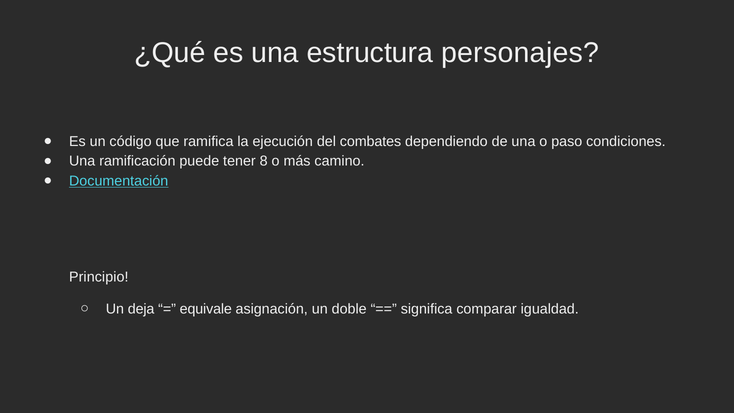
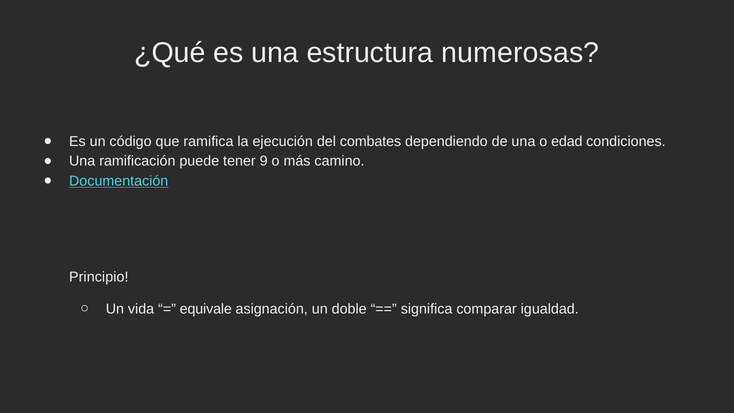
personajes: personajes -> numerosas (520, 53)
paso: paso -> edad (567, 141)
8: 8 -> 9 (264, 161)
deja: deja -> vida (141, 309)
